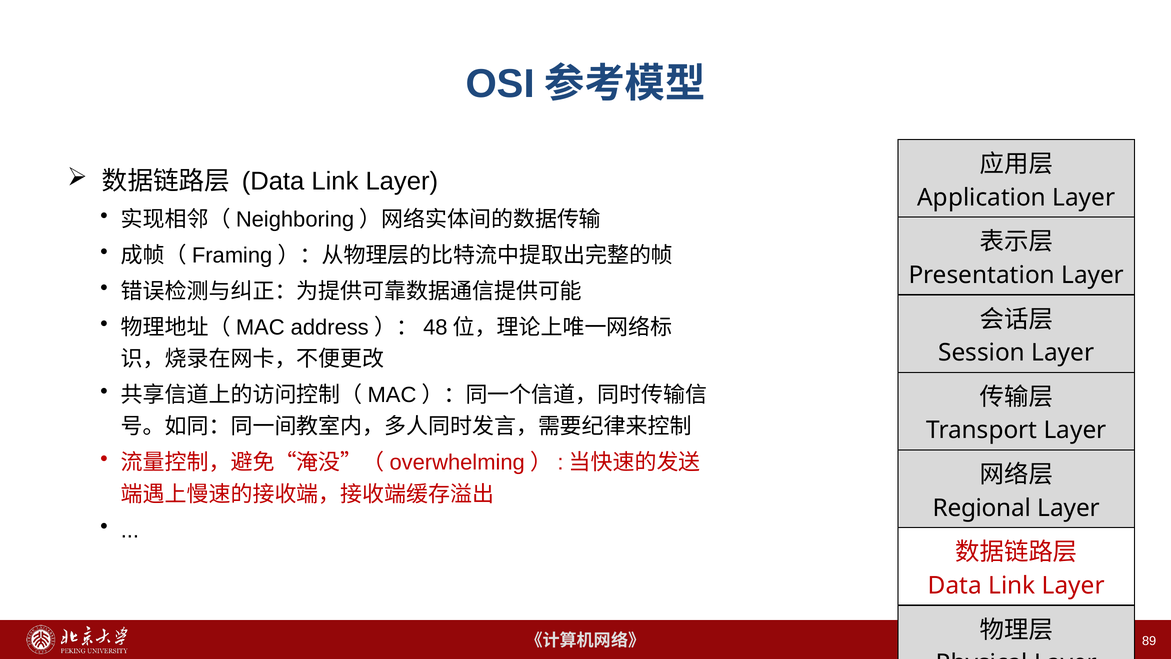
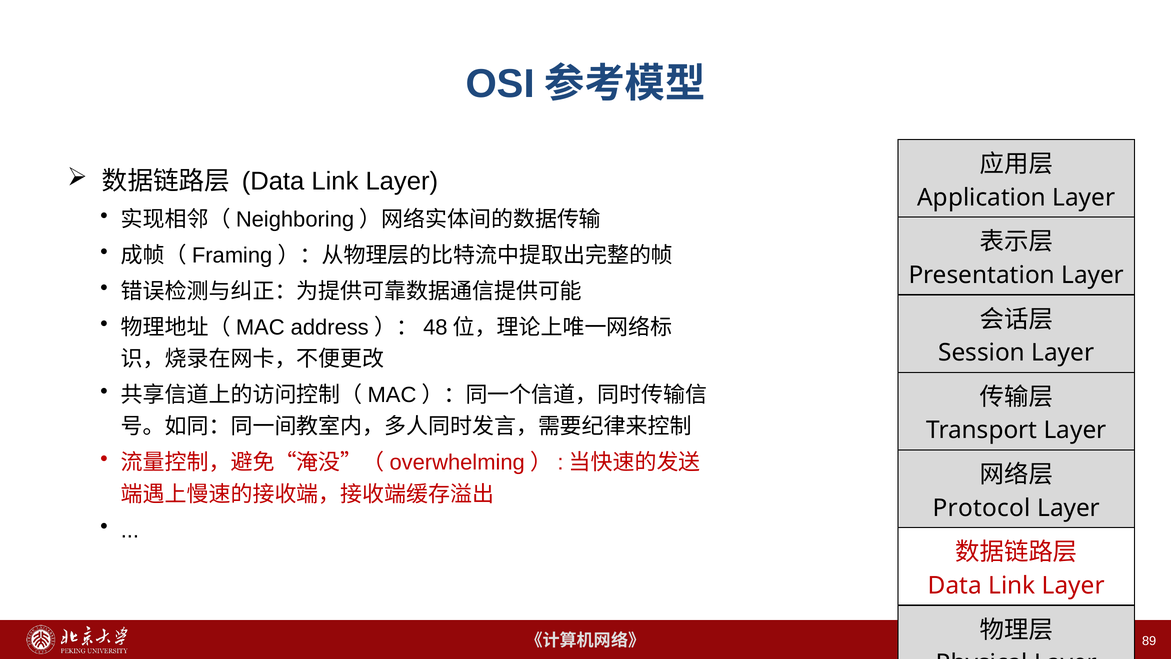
Regional: Regional -> Protocol (982, 508)
